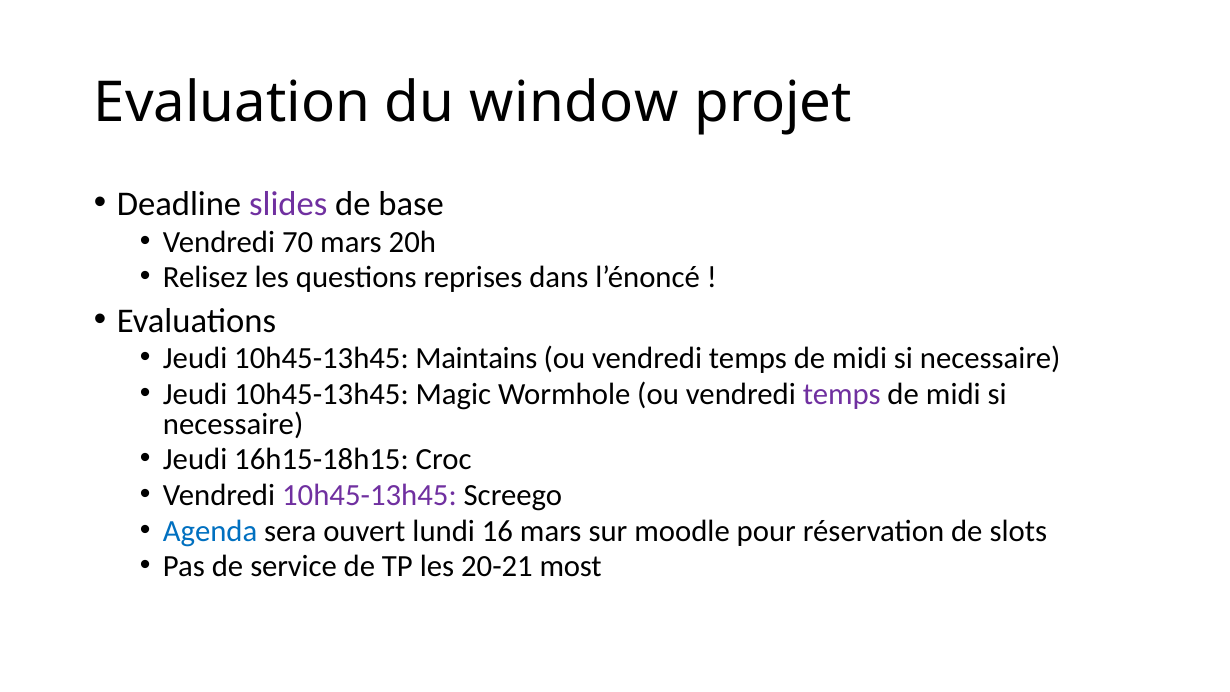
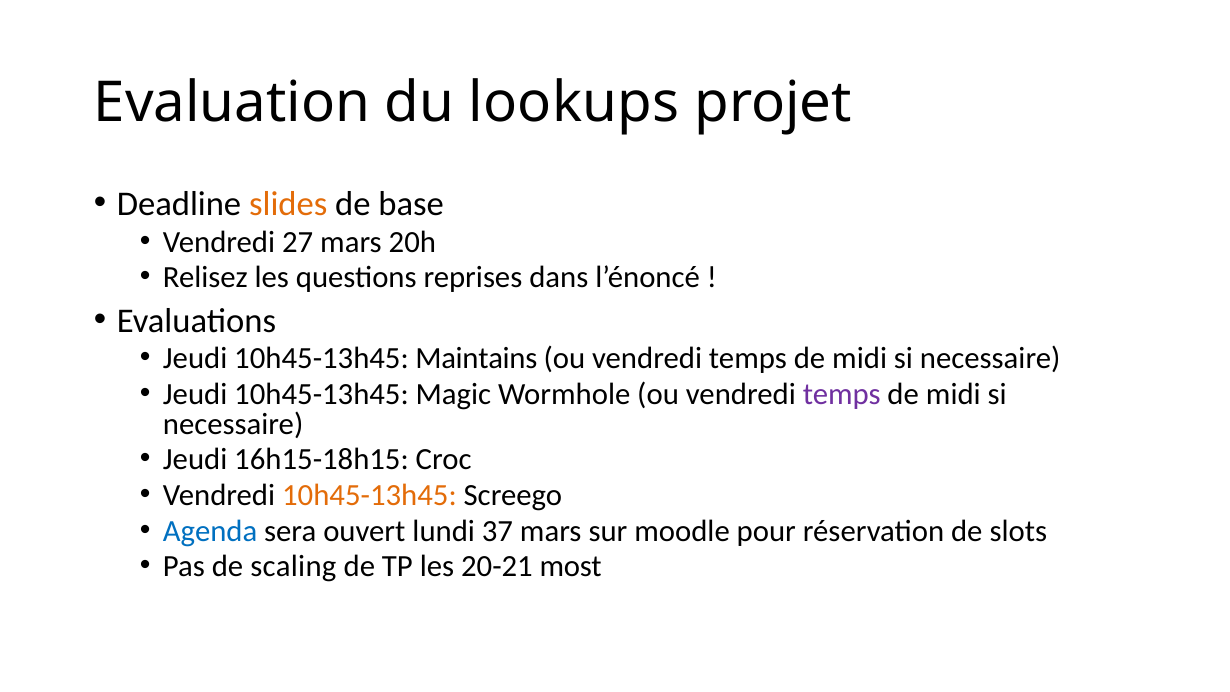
window: window -> lookups (574, 103)
slides colour: purple -> orange (288, 204)
70: 70 -> 27 (298, 242)
10h45-13h45 colour: purple -> orange (369, 495)
16: 16 -> 37 (497, 531)
service: service -> scaling (293, 566)
